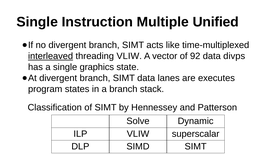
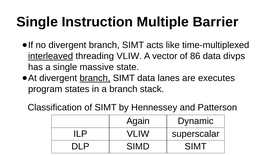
Unified: Unified -> Barrier (216, 22)
92: 92 -> 86 (195, 56)
graphics: graphics -> massive (97, 67)
branch underline: none -> present (95, 78)
Solve: Solve -> Again (138, 121)
